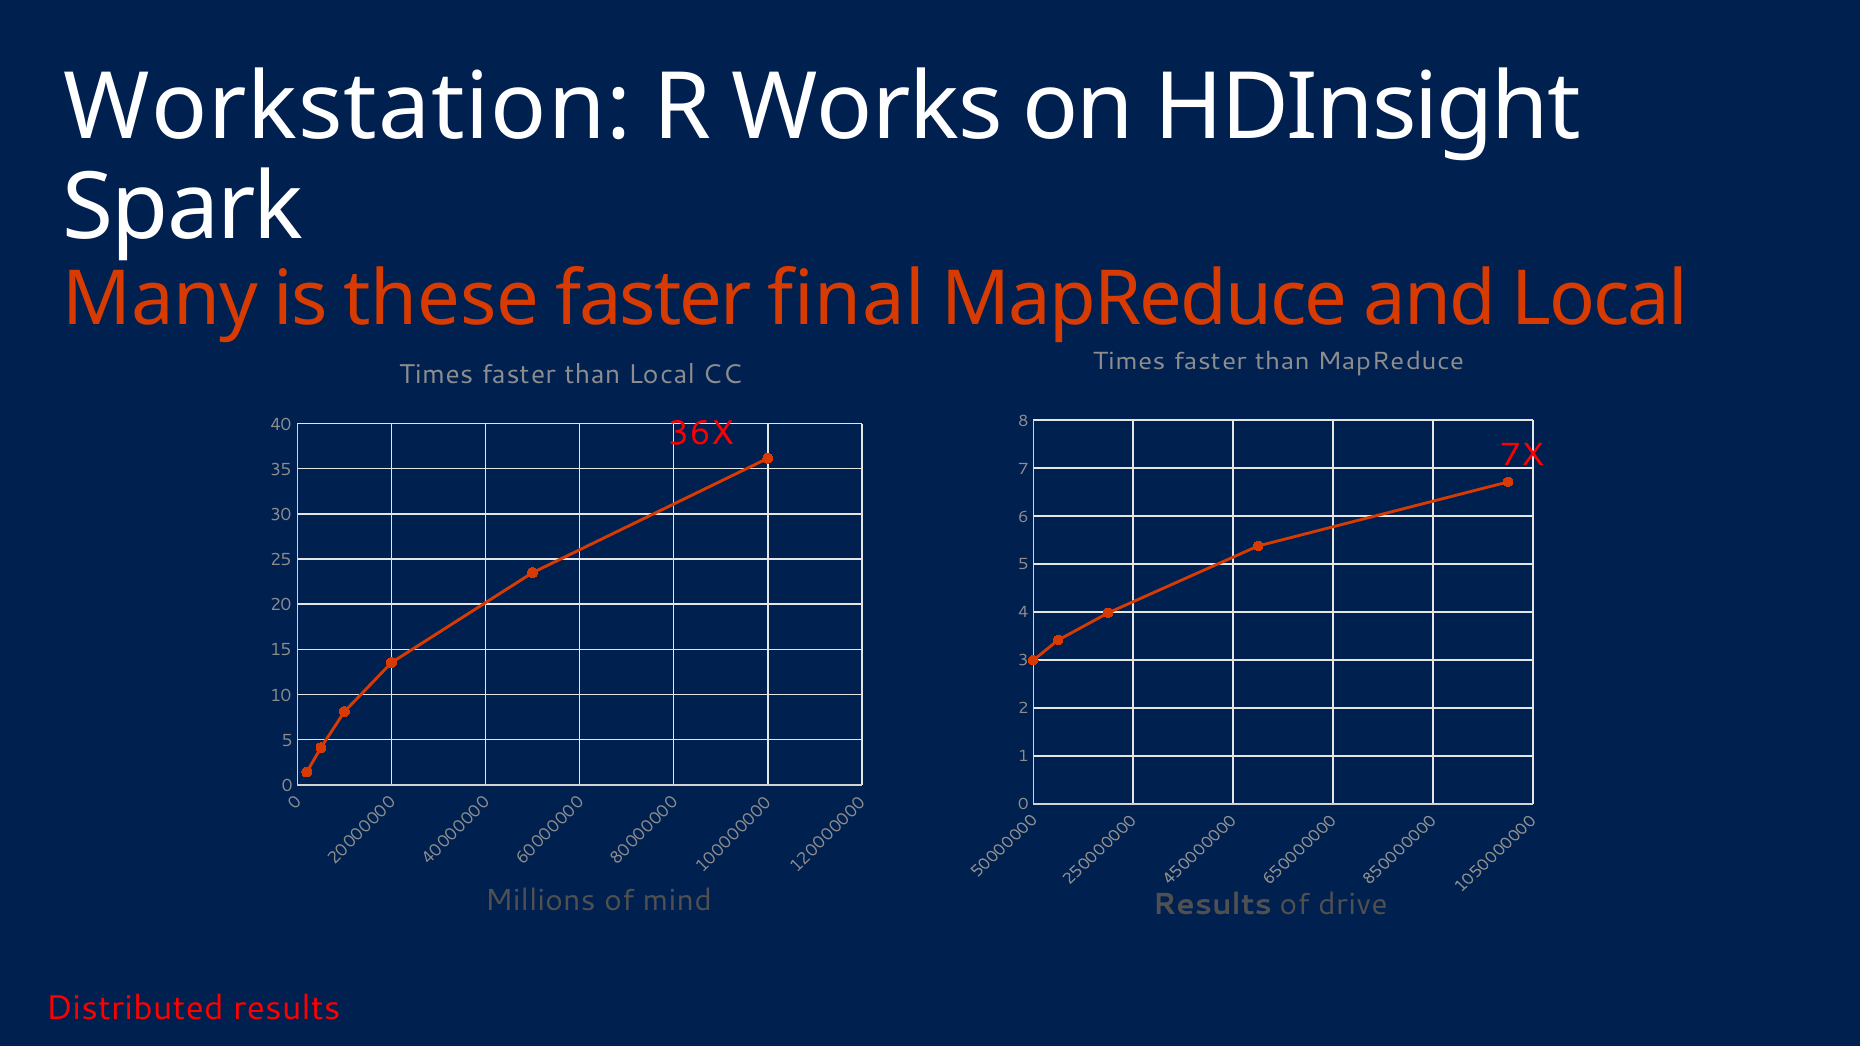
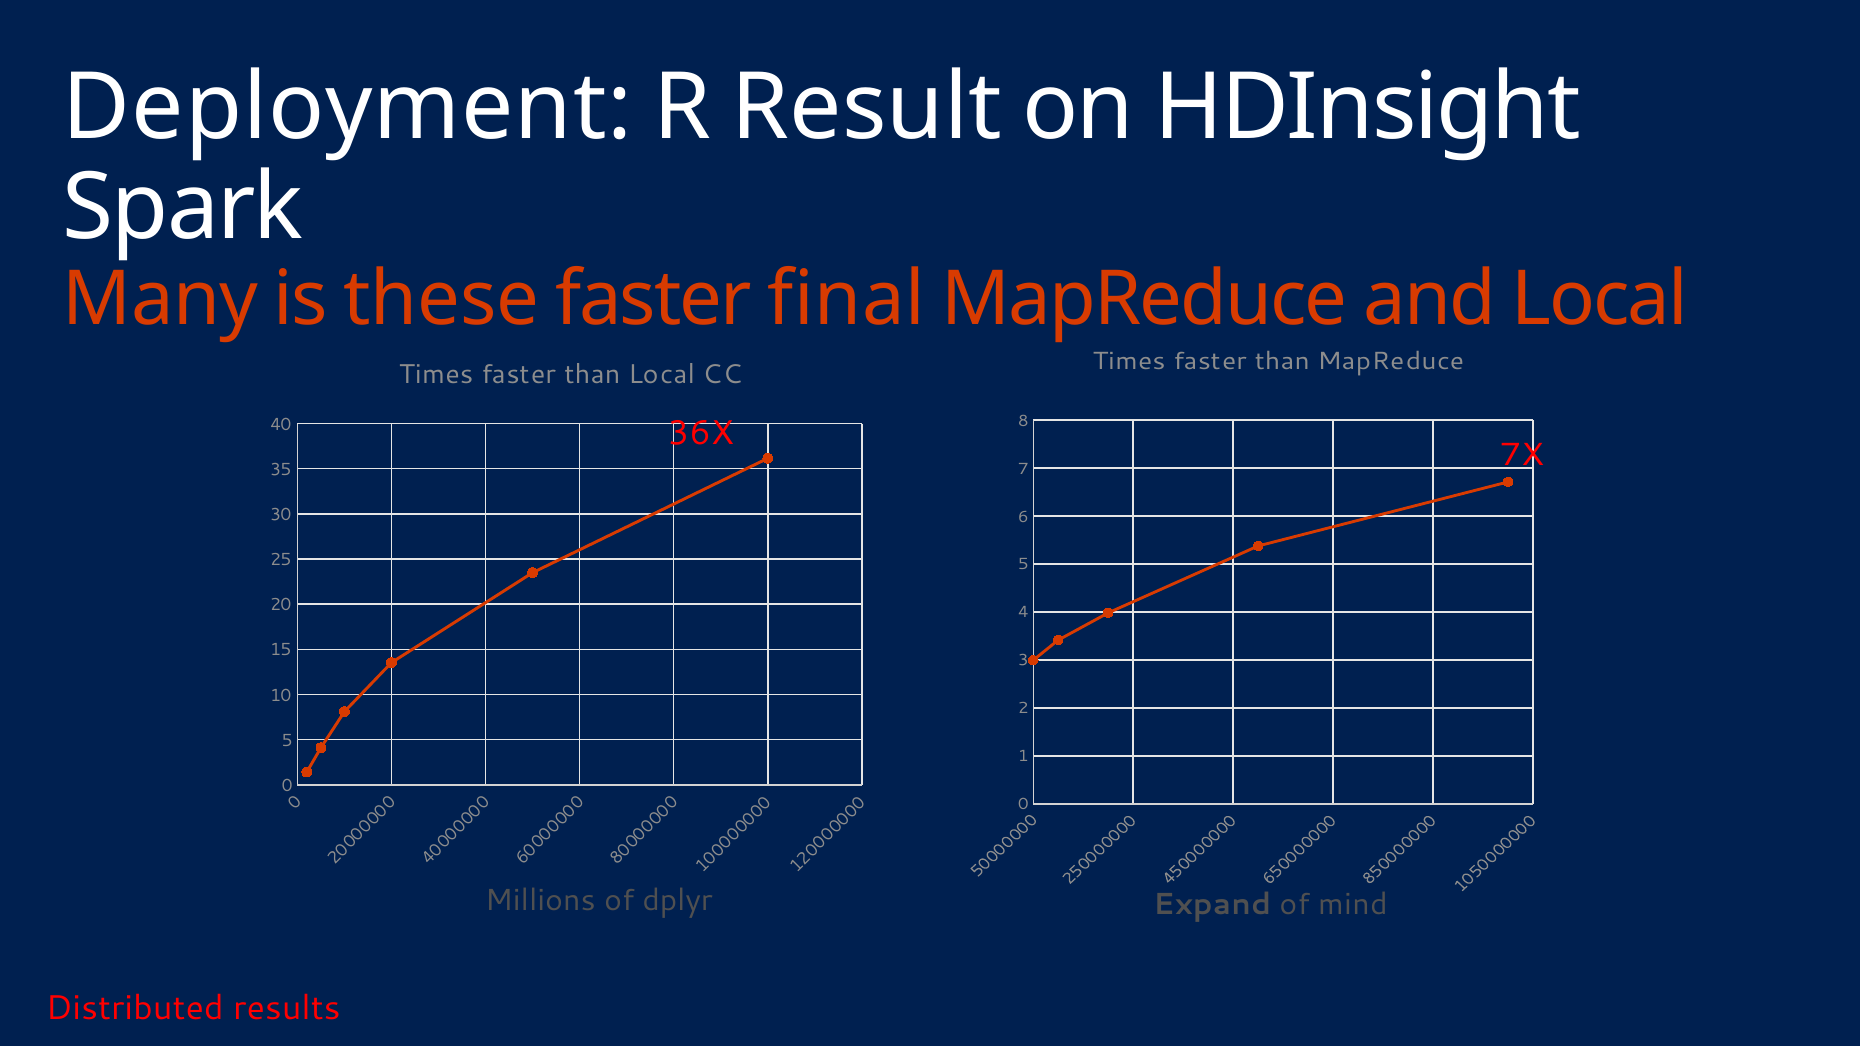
Workstation: Workstation -> Deployment (348, 107)
Works: Works -> Result (867, 107)
mind: mind -> dplyr (678, 901)
Results: Results -> Expand (1212, 905)
drive: drive -> mind (1353, 905)
